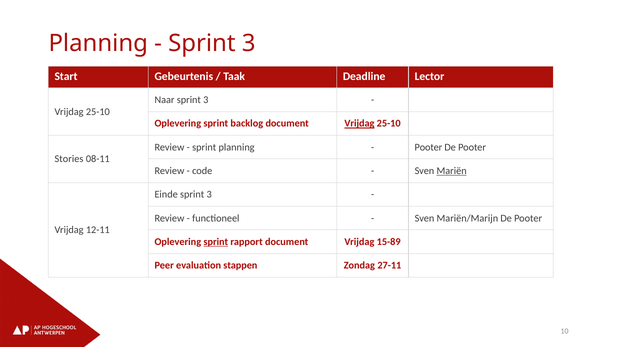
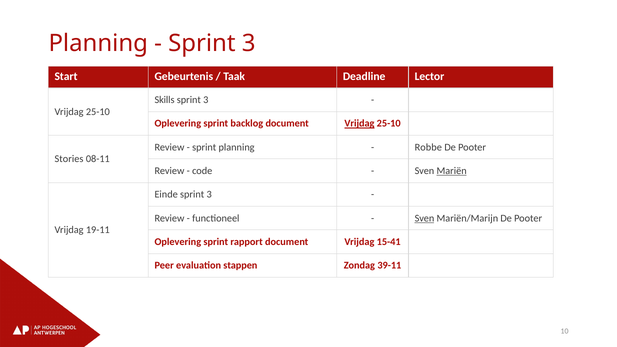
Naar: Naar -> Skills (165, 100)
Pooter: Pooter -> Robbe (428, 147)
Sven underline: none -> present (424, 218)
12-11: 12-11 -> 19-11 (98, 230)
sprint underline: present -> none (216, 242)
15-89: 15-89 -> 15-41 (389, 242)
27-11: 27-11 -> 39-11 (389, 266)
